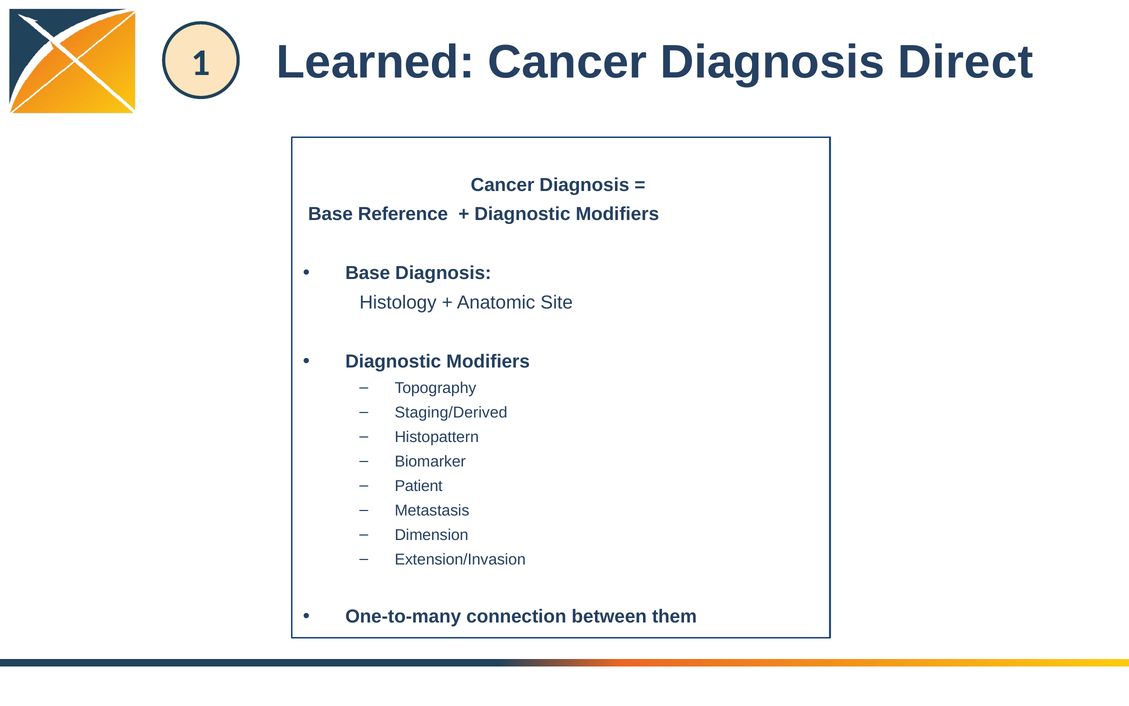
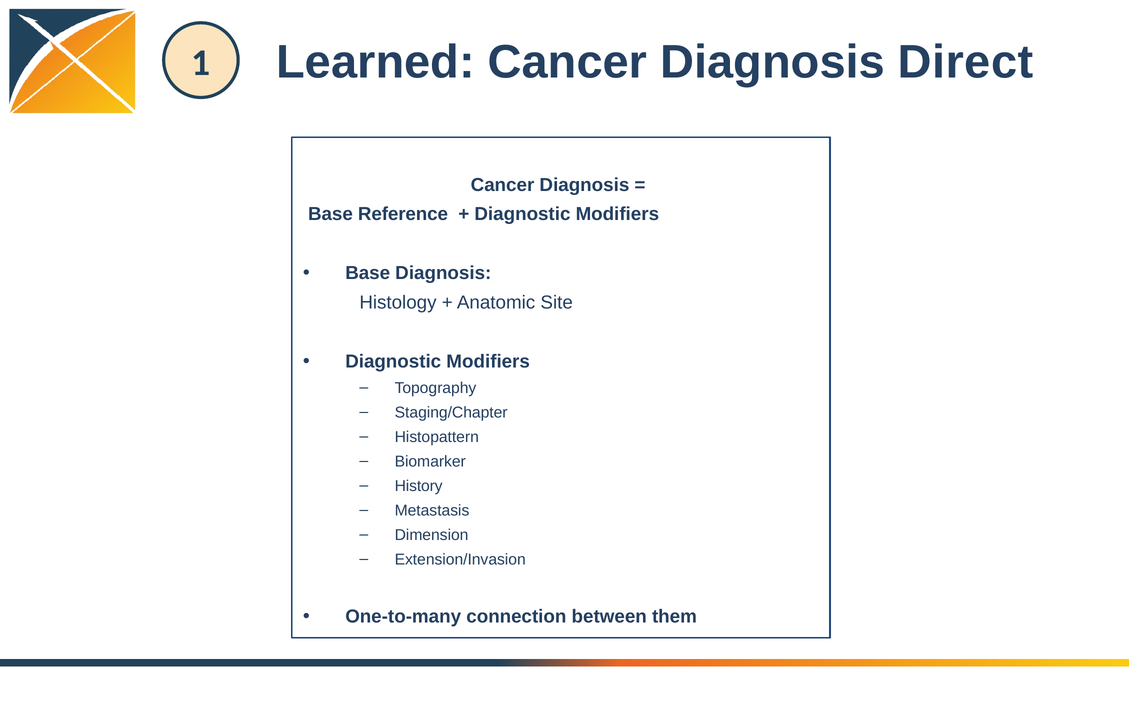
Staging/Derived: Staging/Derived -> Staging/Chapter (451, 412)
Patient: Patient -> History (419, 486)
